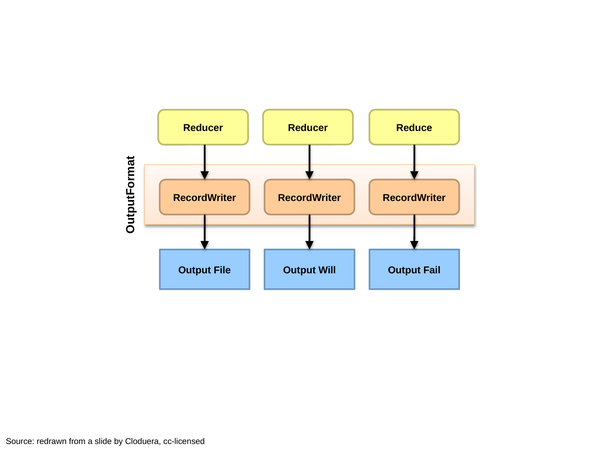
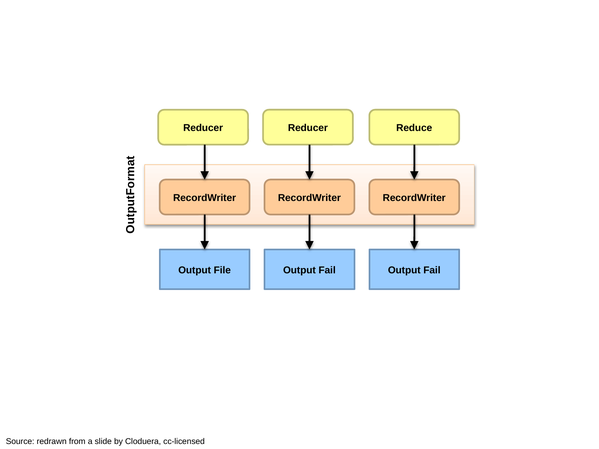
Will: Will -> Fail (327, 270)
